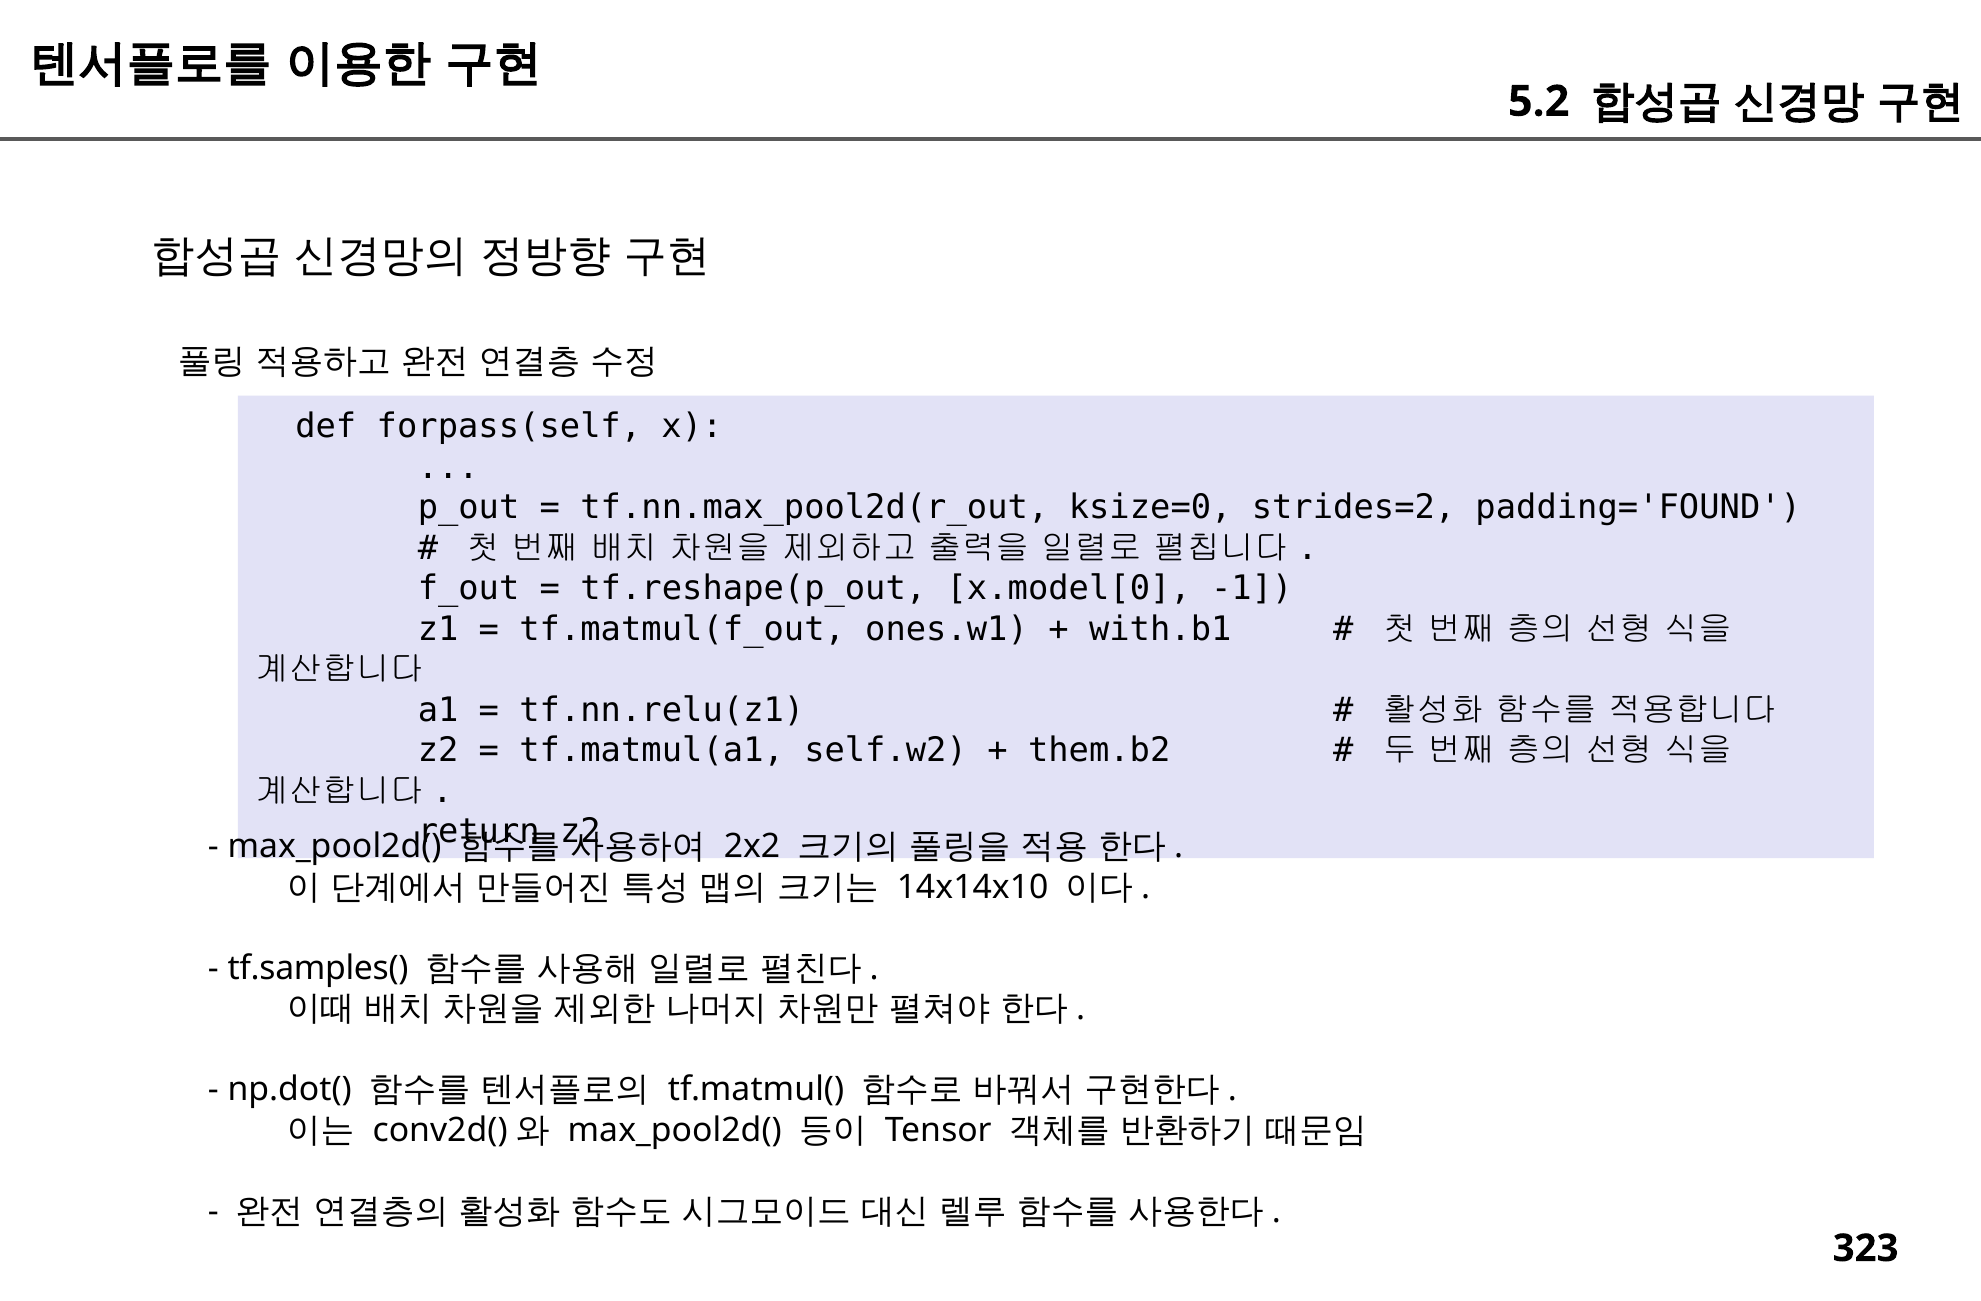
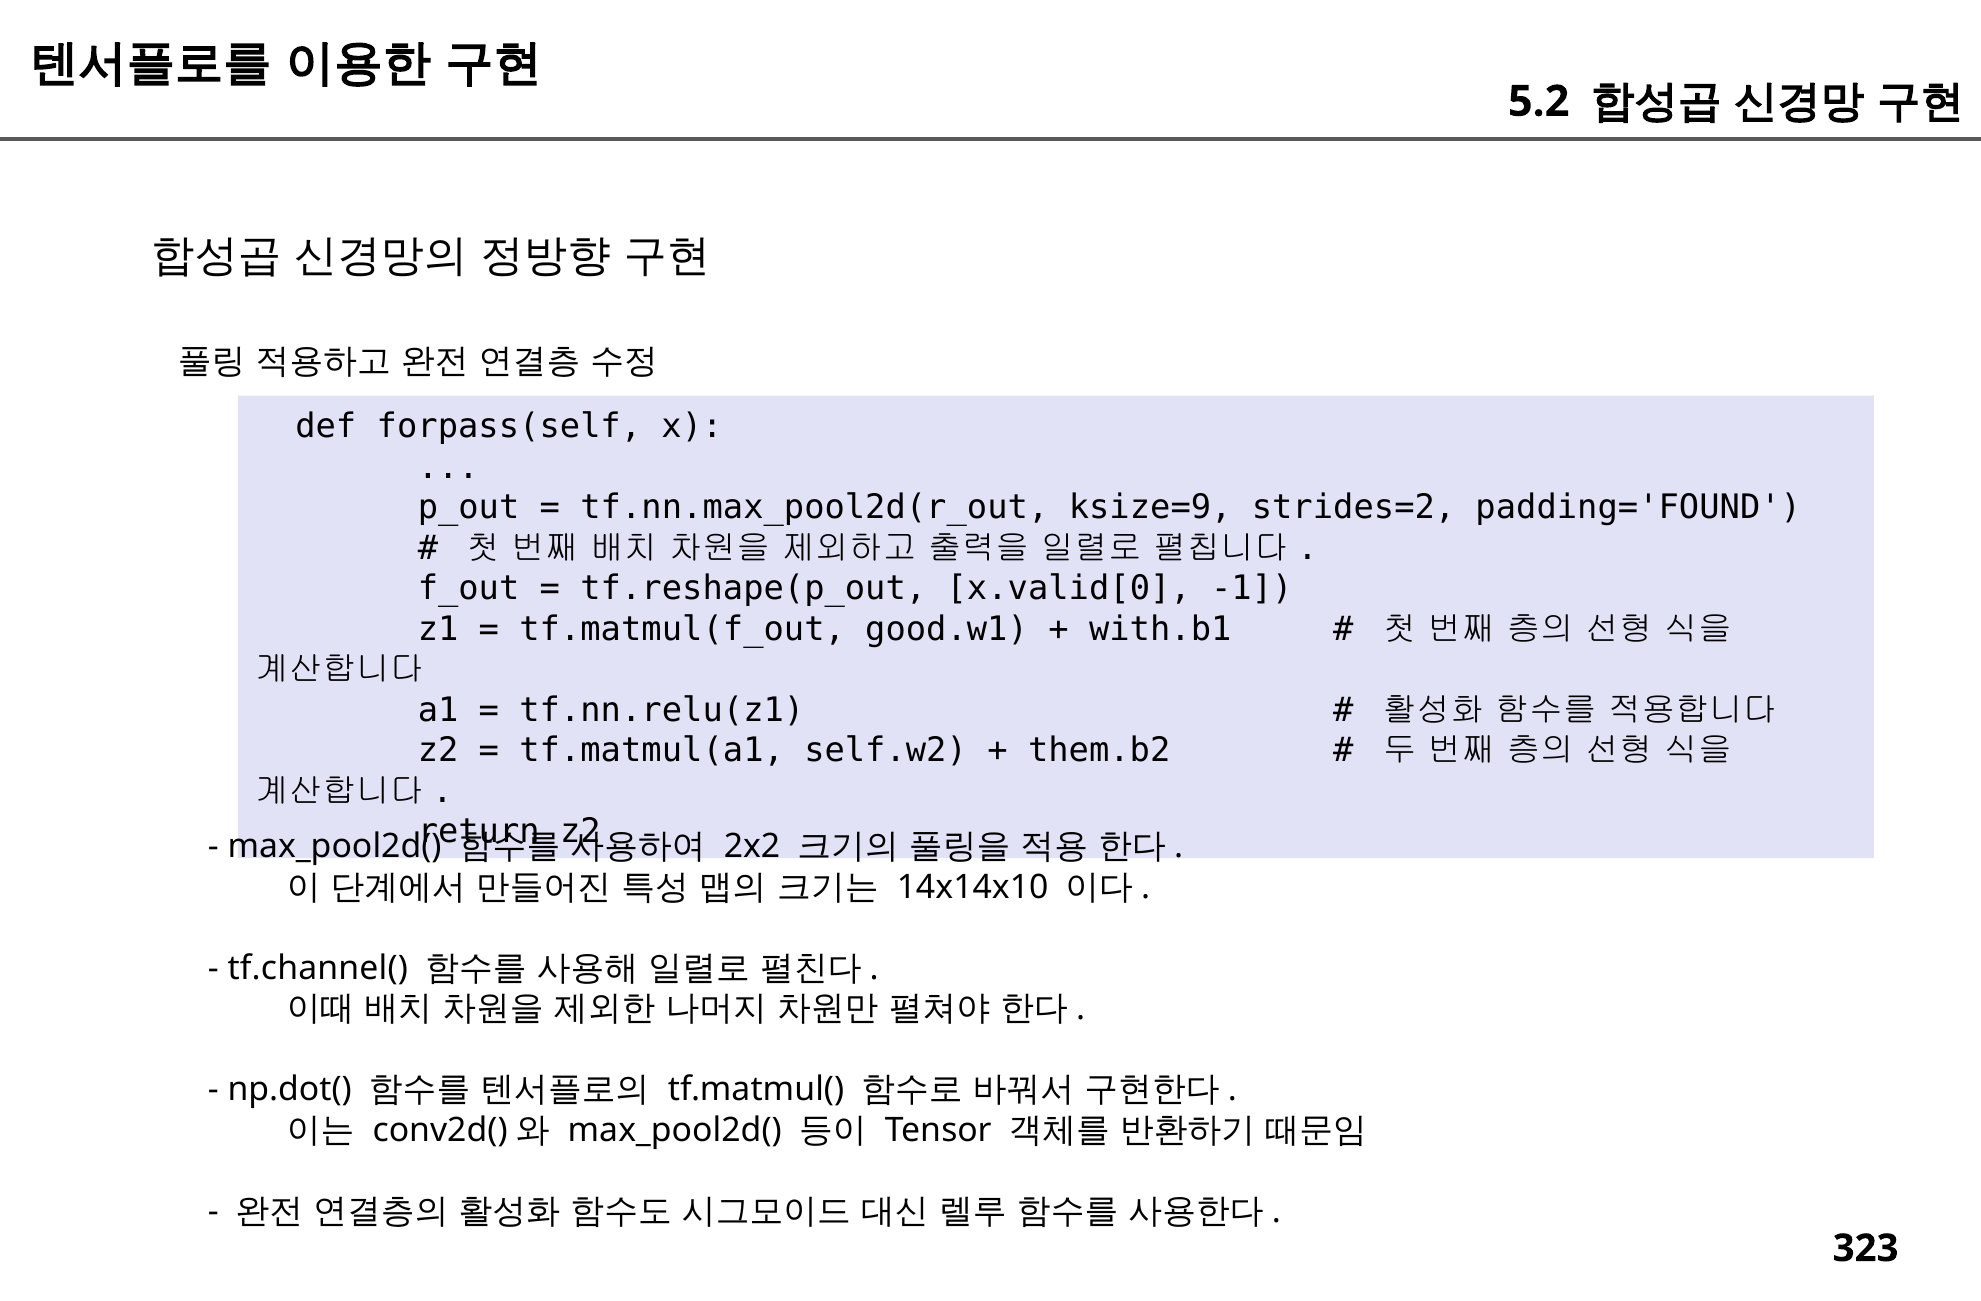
ksize=0: ksize=0 -> ksize=9 (1150, 508)
x.model[0: x.model[0 -> x.valid[0 (1069, 589)
ones.w1: ones.w1 -> good.w1 (947, 629)
tf.samples(: tf.samples( -> tf.channel( (318, 968)
